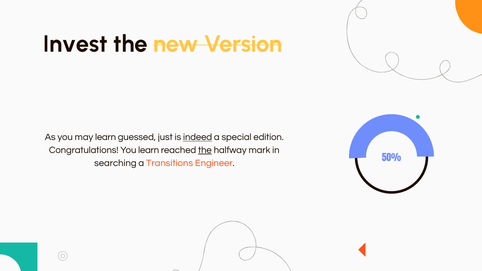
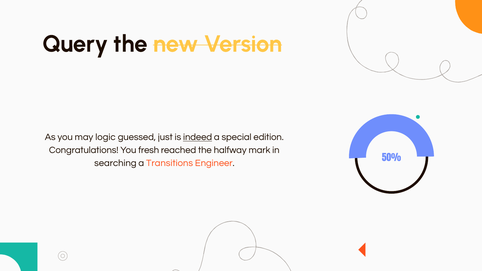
Invest: Invest -> Query (75, 44)
may learn: learn -> logic (105, 137)
You learn: learn -> fresh (149, 150)
the underline: present -> none (205, 150)
